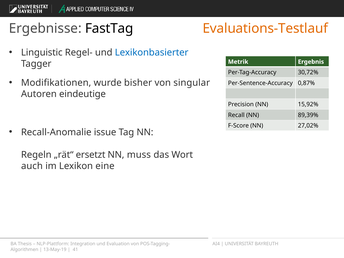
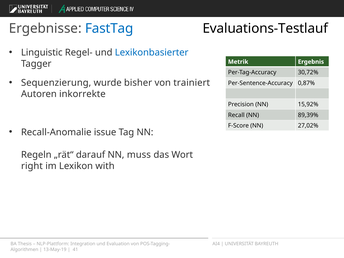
FastTag colour: black -> blue (109, 28)
Evaluations-Testlauf colour: orange -> black (265, 28)
Modifikationen: Modifikationen -> Sequenzierung (56, 83)
singular: singular -> trainiert (192, 83)
eindeutige: eindeutige -> inkorrekte (82, 94)
ersetzt: ersetzt -> darauf (91, 155)
auch: auch -> right (32, 166)
eine: eine -> with (105, 166)
